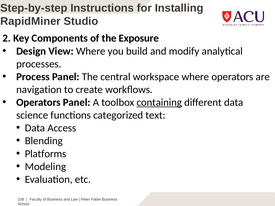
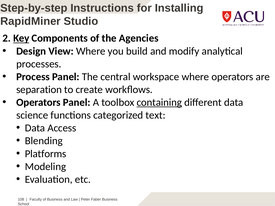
Key underline: none -> present (21, 38)
Exposure: Exposure -> Agencies (139, 38)
navigation: navigation -> separation (39, 90)
